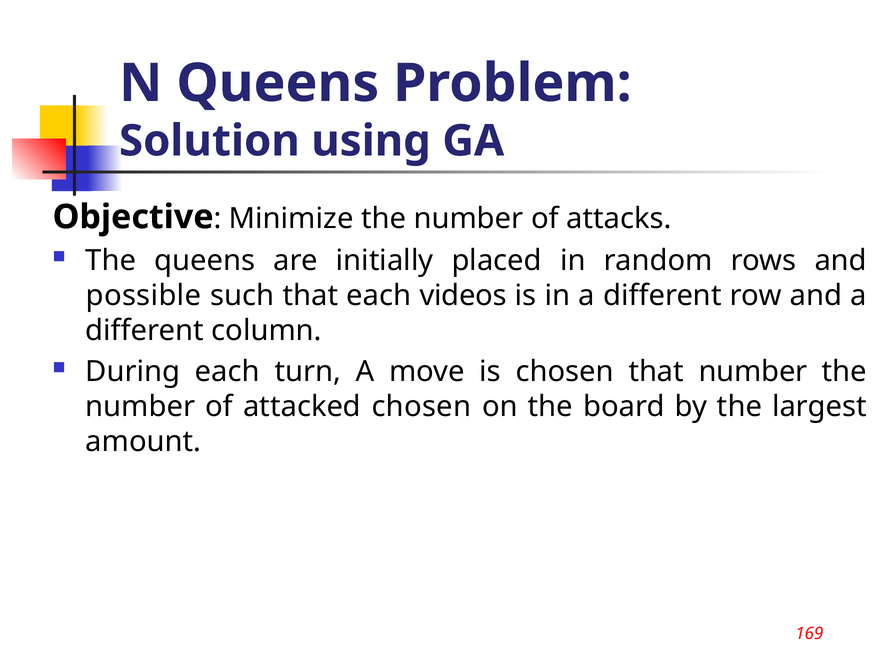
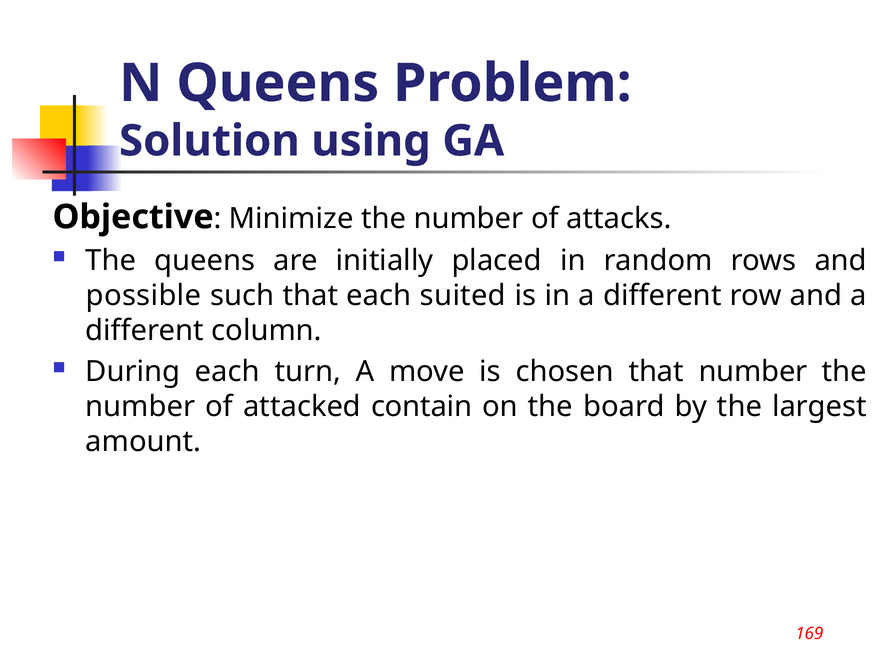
videos: videos -> suited (463, 296)
attacked chosen: chosen -> contain (422, 406)
